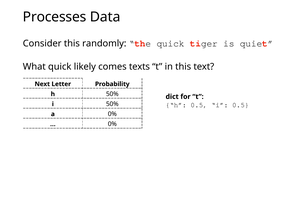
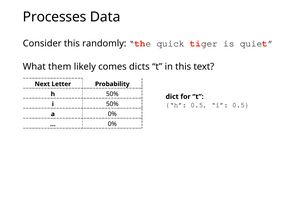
What quick: quick -> them (60, 67)
texts: texts -> dicts (139, 67)
